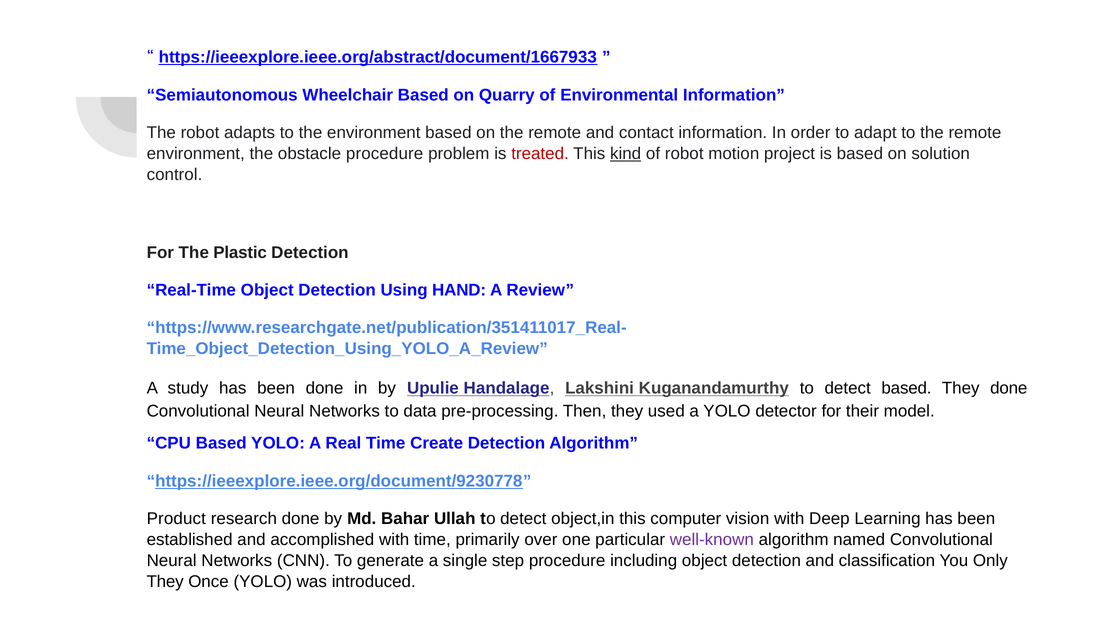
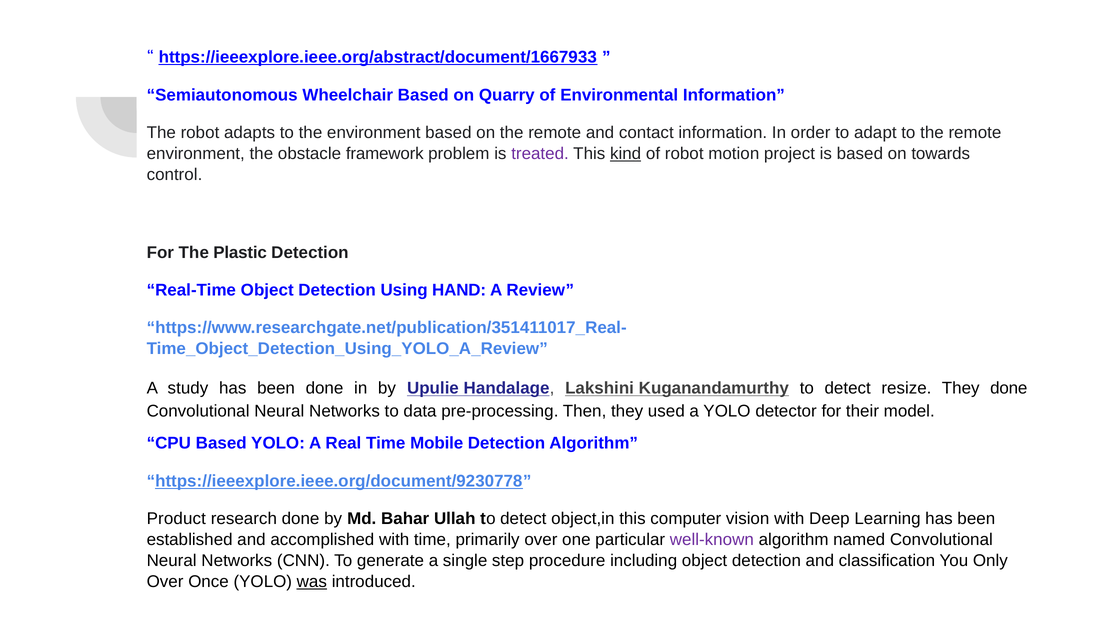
obstacle procedure: procedure -> framework (385, 154)
treated colour: red -> purple (540, 154)
solution: solution -> towards (941, 154)
detect based: based -> resize (906, 389)
Create: Create -> Mobile (437, 444)
They: They -> Over (165, 582)
was underline: none -> present (312, 582)
